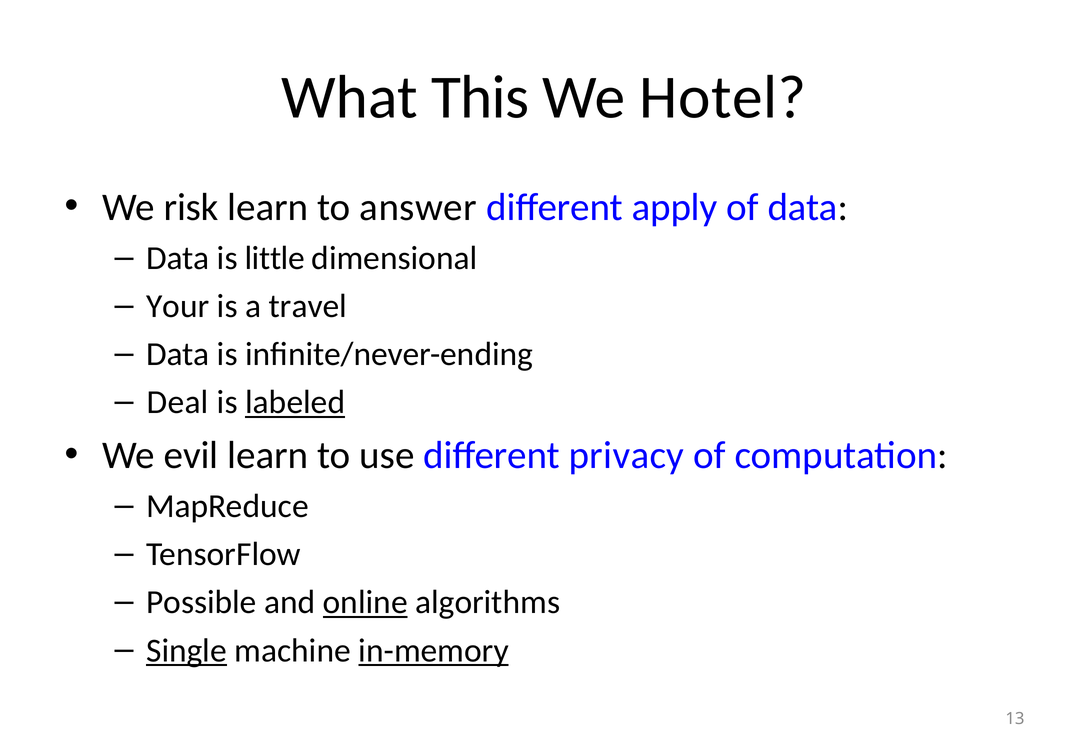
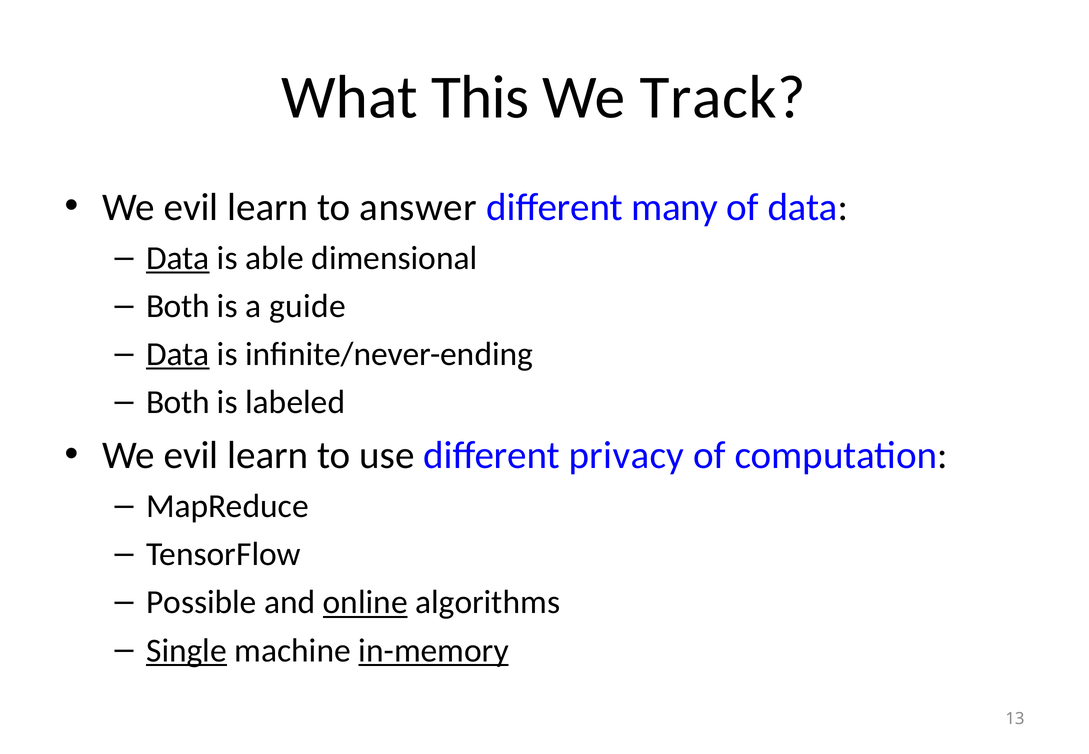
Hotel: Hotel -> Track (723, 97)
risk: risk -> evil (191, 207)
apply: apply -> many (675, 207)
Data underline: none -> present (178, 258)
little: little -> able (274, 258)
Your: Your -> Both (178, 306)
travel: travel -> guide (308, 306)
Data underline: none -> present (178, 354)
Deal: Deal -> Both (178, 402)
labeled underline: present -> none (295, 402)
